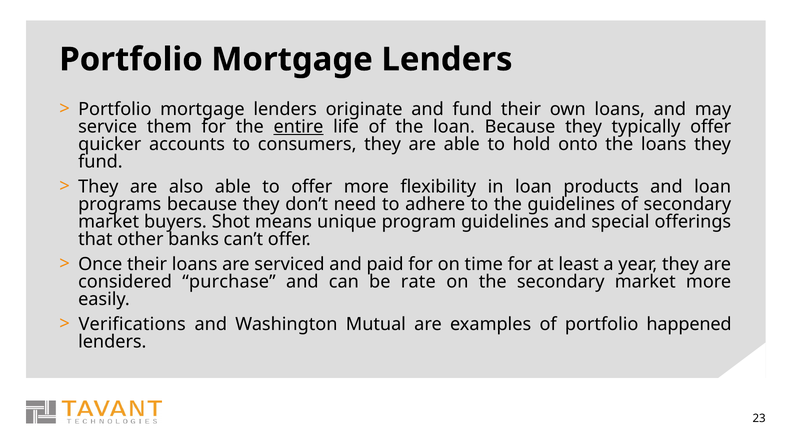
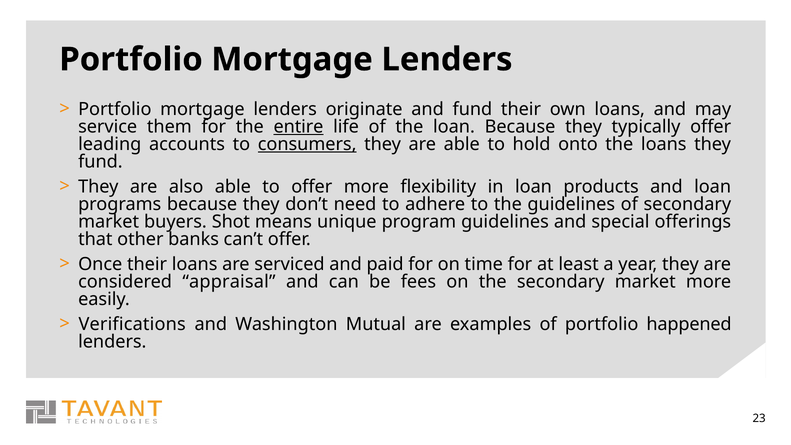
quicker: quicker -> leading (110, 144)
consumers underline: none -> present (307, 144)
purchase: purchase -> appraisal (229, 282)
rate: rate -> fees (418, 282)
